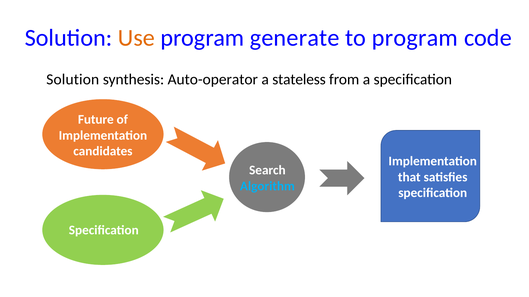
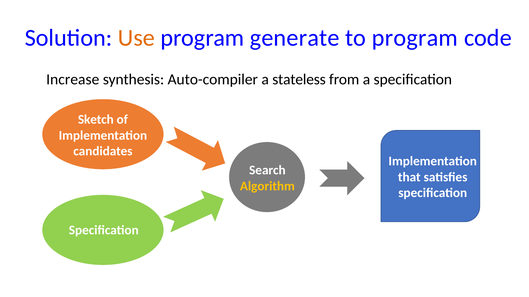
Solution: Solution -> Increase (73, 80)
Auto-operator: Auto-operator -> Auto-compiler (213, 80)
Future: Future -> Sketch (96, 120)
Algorithm colour: light blue -> yellow (267, 186)
